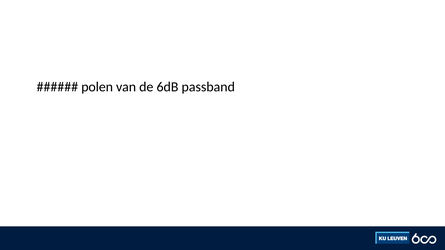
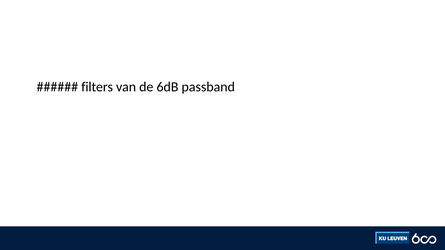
polen: polen -> filters (97, 87)
